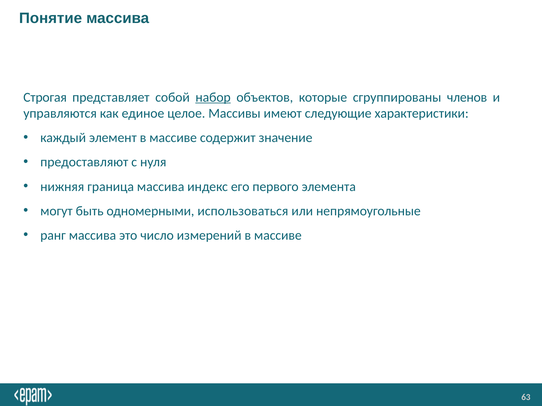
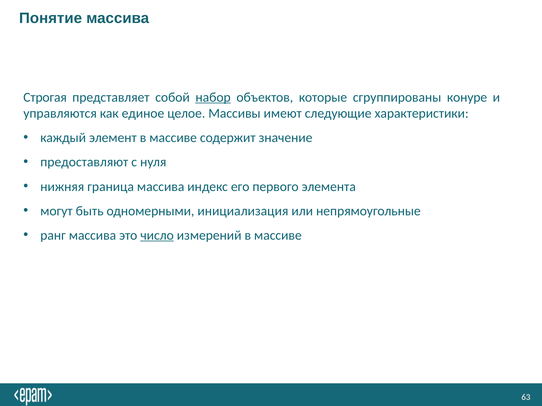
членов: членов -> конуре (467, 97)
использоваться: использоваться -> инициализация (243, 211)
число underline: none -> present (157, 236)
